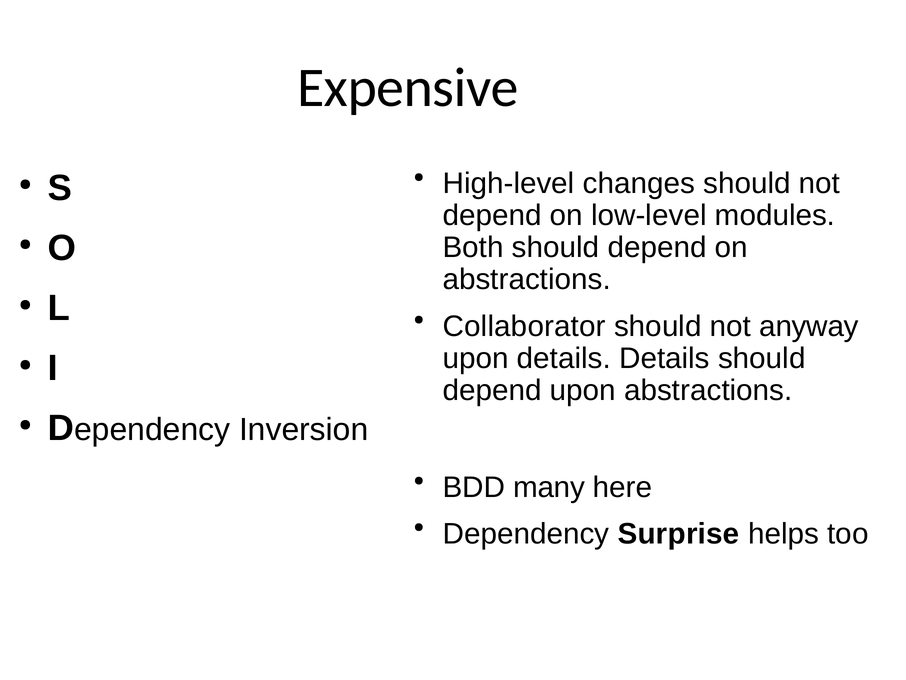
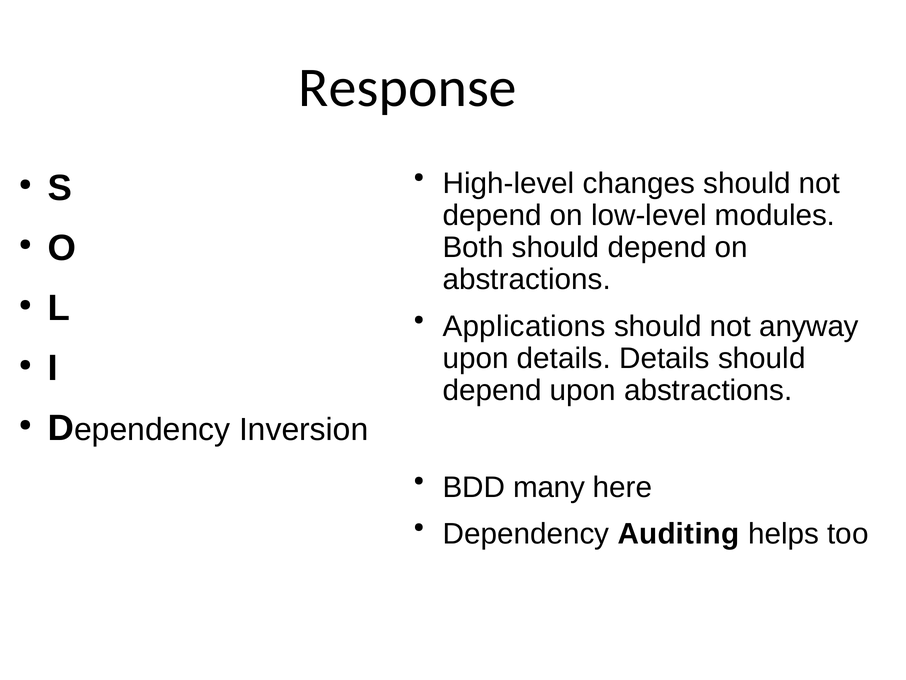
Expensive: Expensive -> Response (408, 88)
Collaborator: Collaborator -> Applications (524, 326)
Surprise: Surprise -> Auditing (679, 533)
